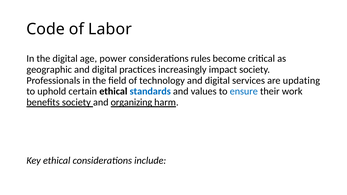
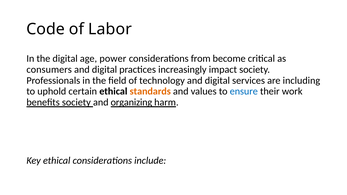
rules: rules -> from (201, 59)
geographic: geographic -> consumers (49, 70)
updating: updating -> including (301, 81)
standards colour: blue -> orange (150, 91)
